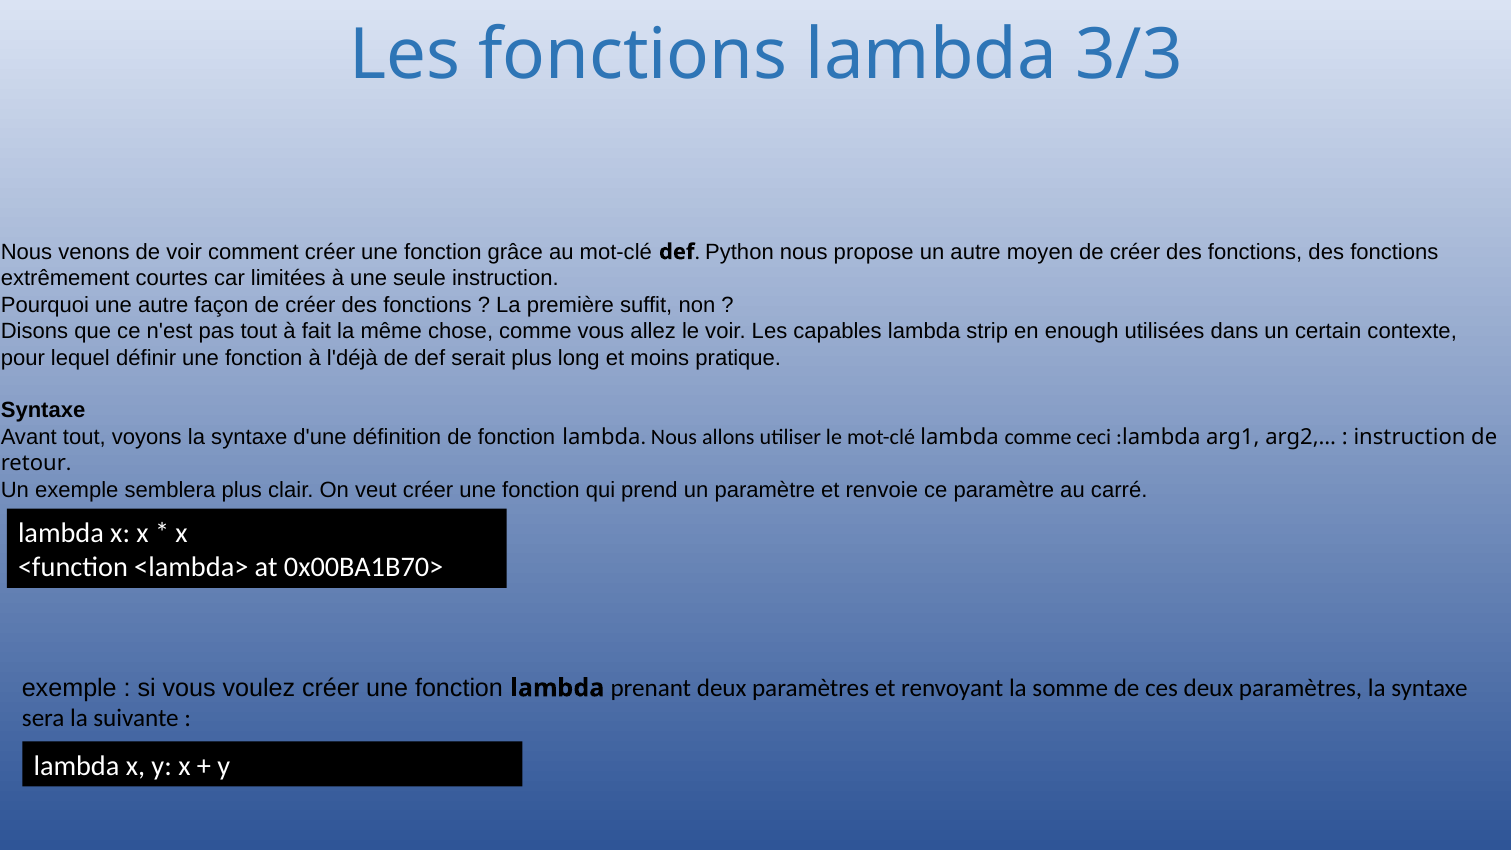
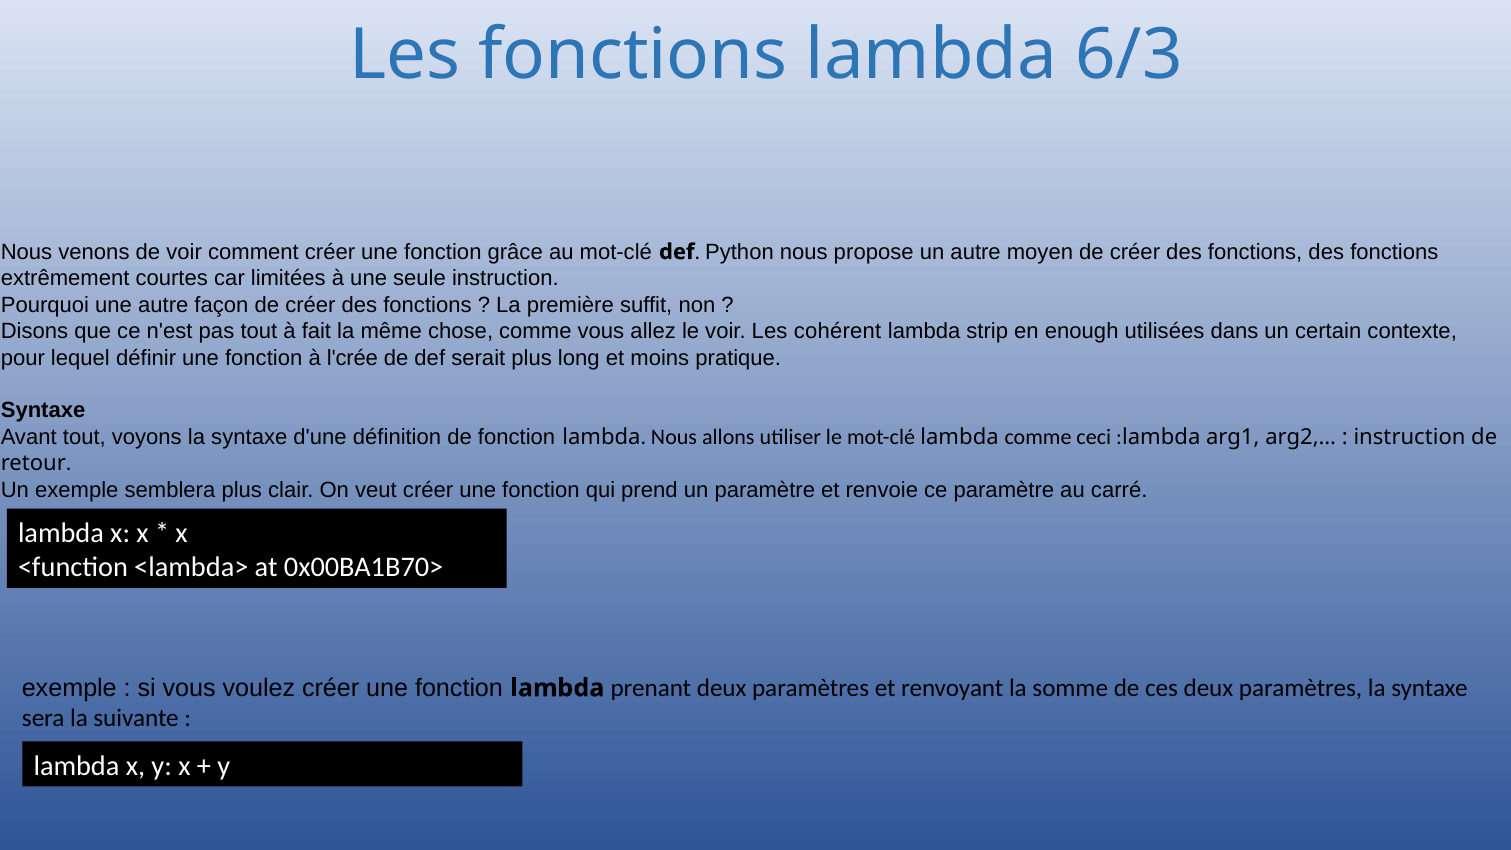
3/3: 3/3 -> 6/3 (1129, 55)
capables: capables -> cohérent (837, 331)
l'déjà: l'déjà -> l'crée (352, 358)
